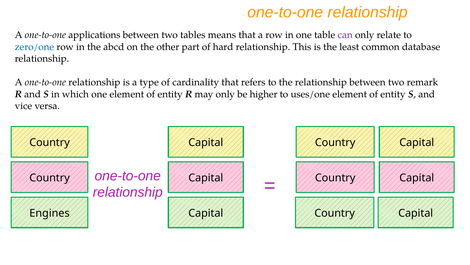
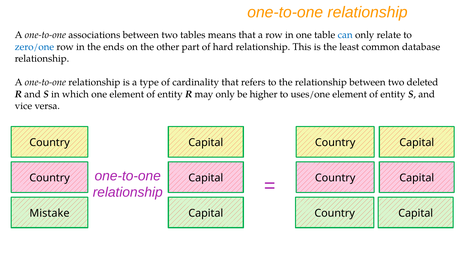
applications: applications -> associations (94, 35)
can colour: purple -> blue (345, 35)
abcd: abcd -> ends (114, 47)
remark: remark -> deleted (422, 82)
Engines: Engines -> Mistake (50, 213)
